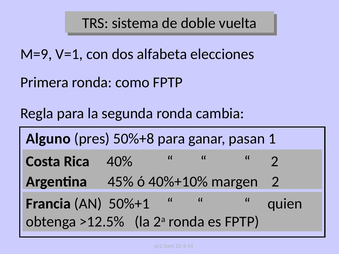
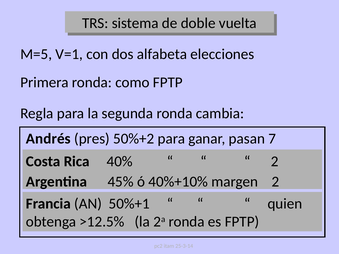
M=9: M=9 -> M=5 (36, 54)
Alguno: Alguno -> Andrés (48, 139)
50%+8: 50%+8 -> 50%+2 (134, 139)
1: 1 -> 7 (272, 139)
